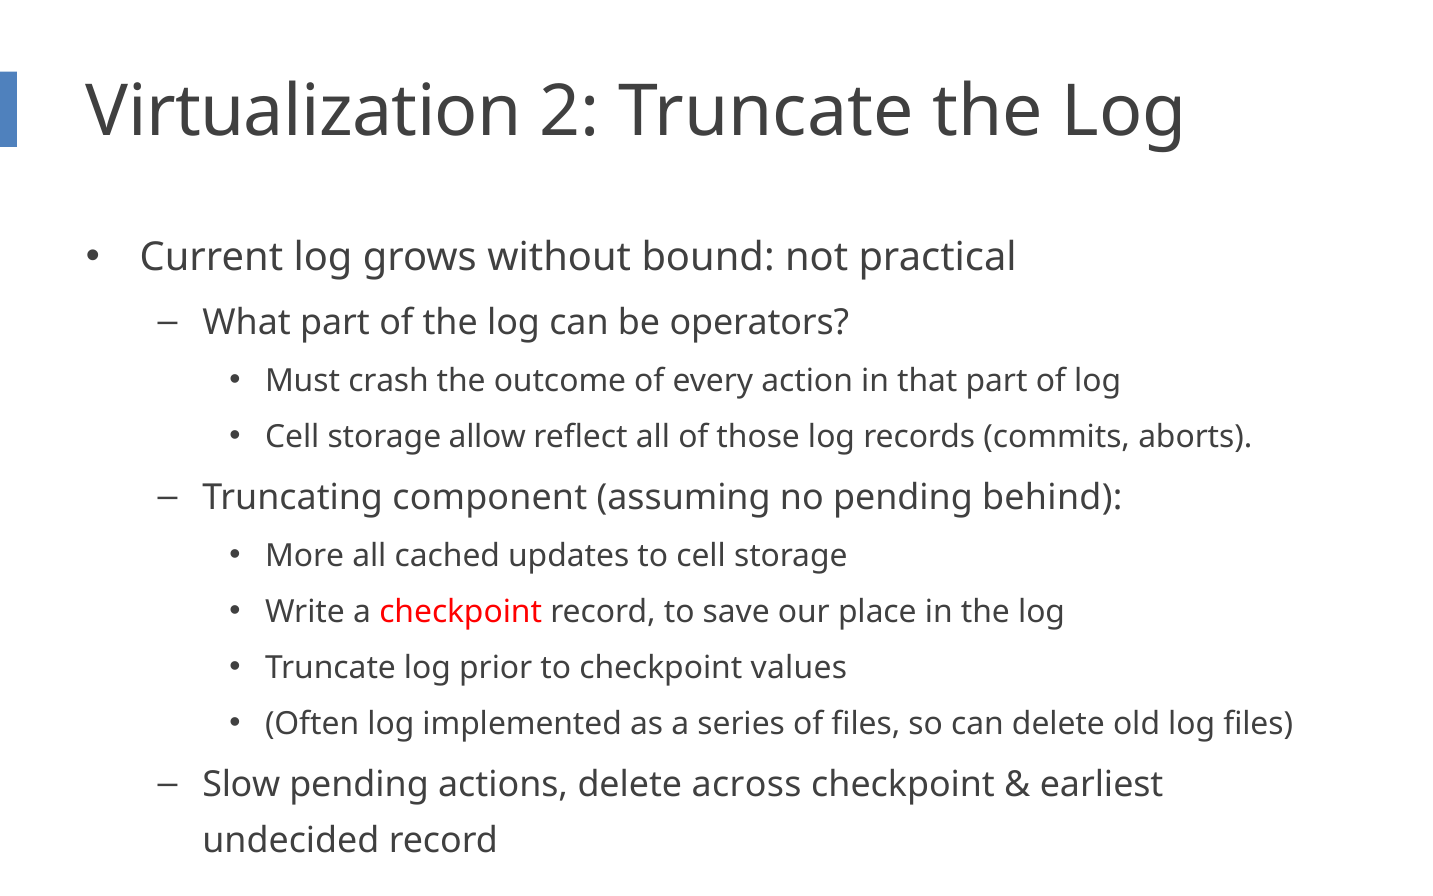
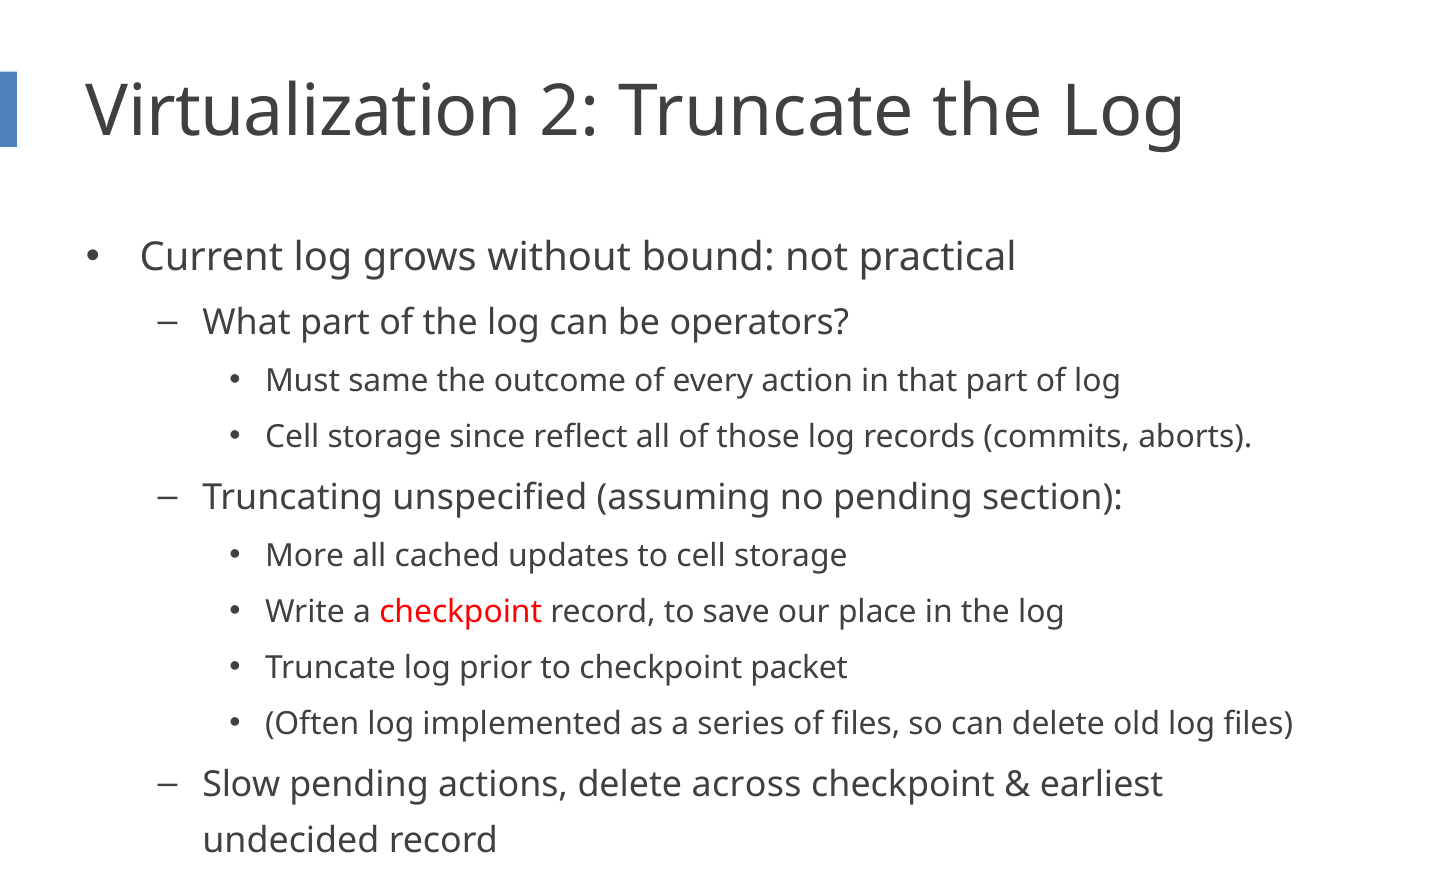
crash: crash -> same (388, 380)
allow: allow -> since (487, 436)
component: component -> unspecified (490, 497)
behind: behind -> section (1052, 497)
values: values -> packet (799, 668)
